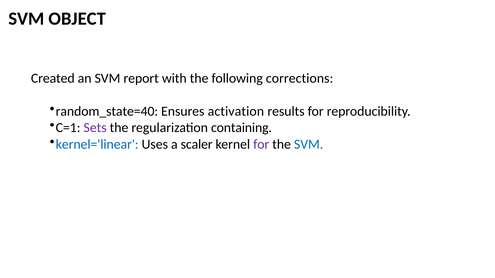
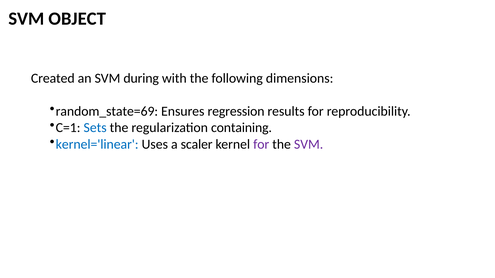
report: report -> during (141, 78)
corrections: corrections -> dimensions (300, 78)
random_state=40: random_state=40 -> random_state=69 (107, 111)
activation: activation -> regression (236, 111)
Sets colour: purple -> blue (95, 128)
SVM colour: blue -> purple (309, 144)
